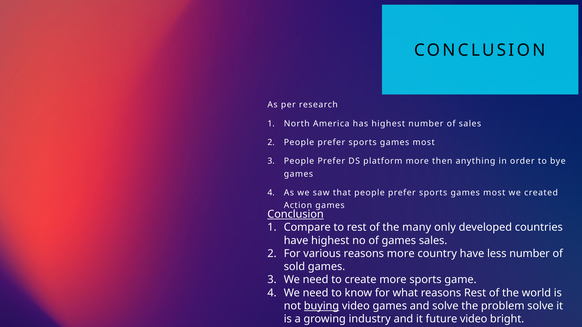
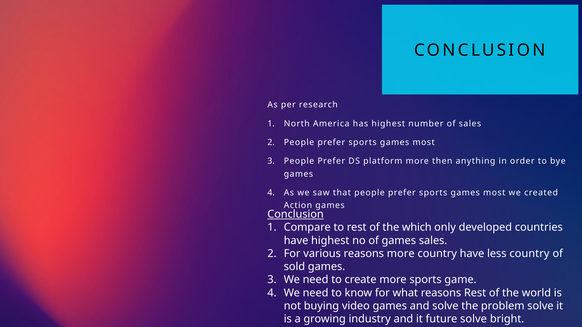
many: many -> which (417, 228)
less number: number -> country (529, 254)
buying underline: present -> none (321, 306)
future video: video -> solve (474, 319)
